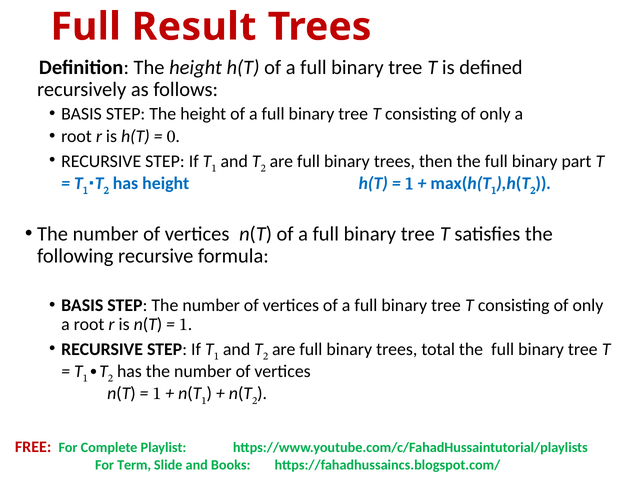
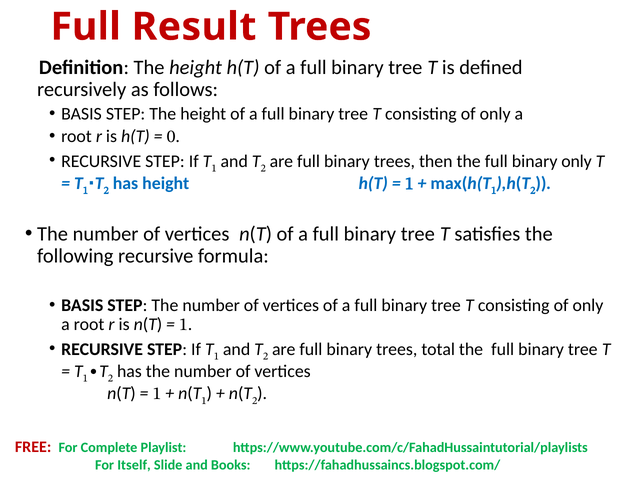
binary part: part -> only (577, 161)
Term: Term -> Itself (134, 465)
